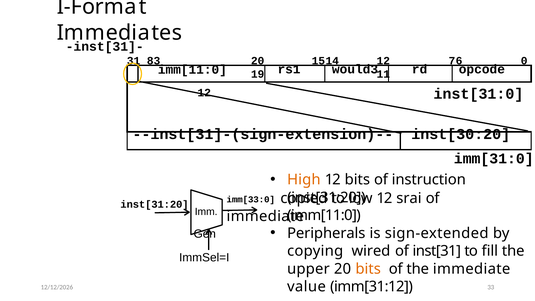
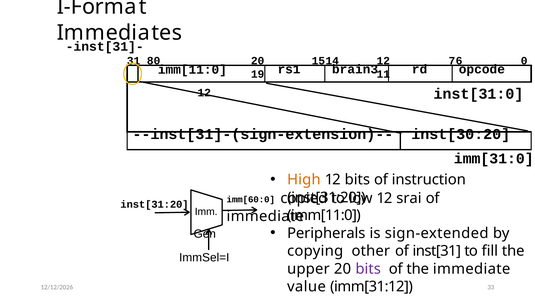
83: 83 -> 80 (154, 61)
would3: would3 -> brain3 (355, 69)
imm[33:0: imm[33:0 -> imm[60:0 (251, 199)
wired: wired -> other (371, 251)
bits colour: orange -> purple (368, 269)
